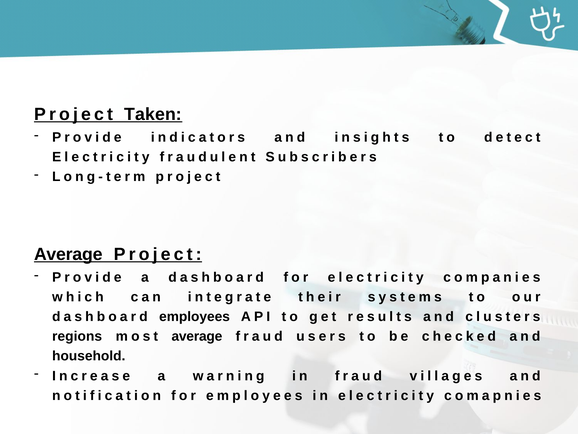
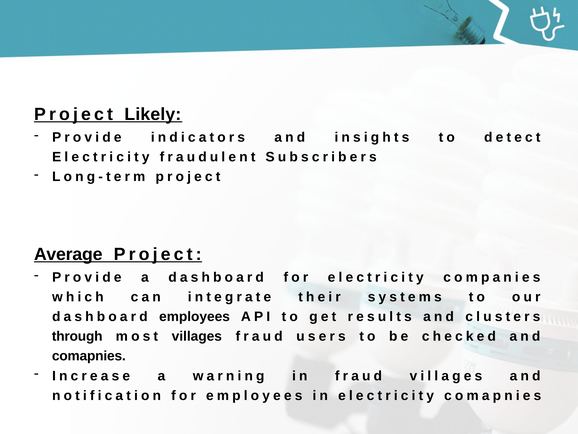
Taken: Taken -> Likely (153, 114)
regions: regions -> through (77, 336)
most average: average -> villages (197, 336)
household: household -> comapnies (89, 356)
